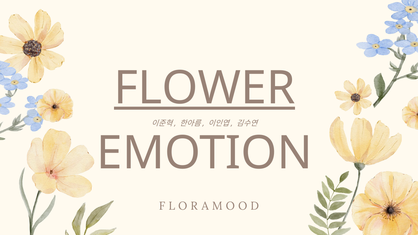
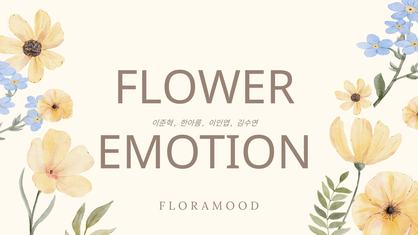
FLOWER underline: present -> none (205, 88)
